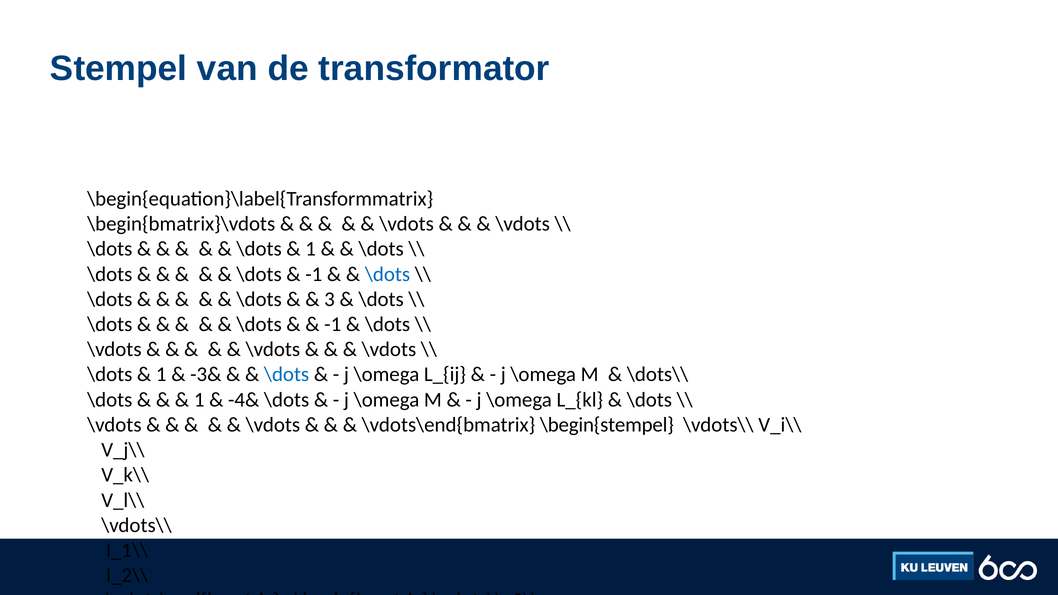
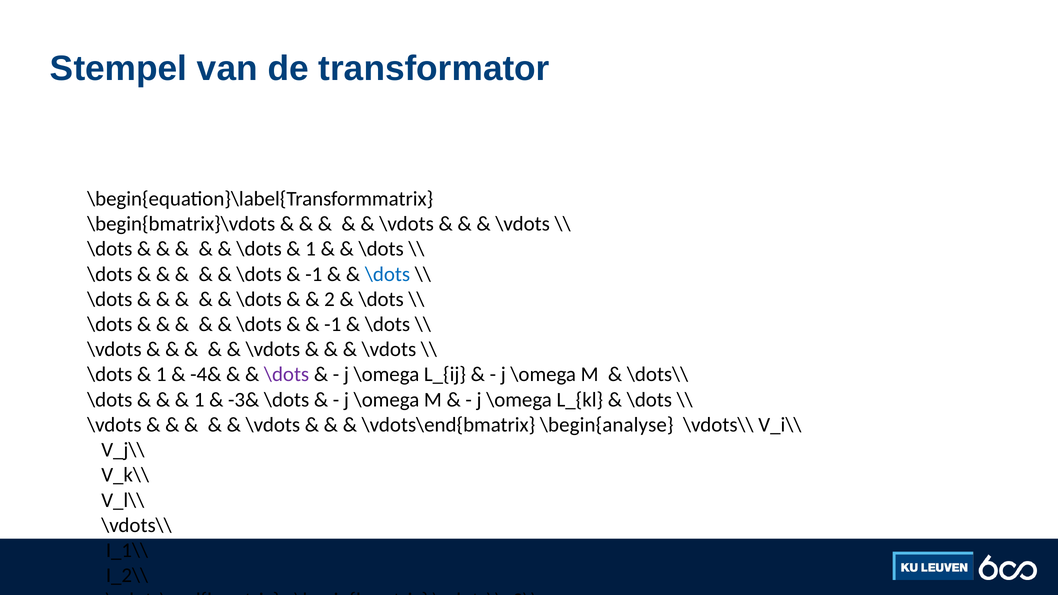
3: 3 -> 2 (330, 299)
-3&: -3& -> -4& (206, 375)
\dots colour: blue -> purple (287, 375)
-4&: -4& -> -3& (244, 400)
\begin{stempel: \begin{stempel -> \begin{analyse (607, 425)
